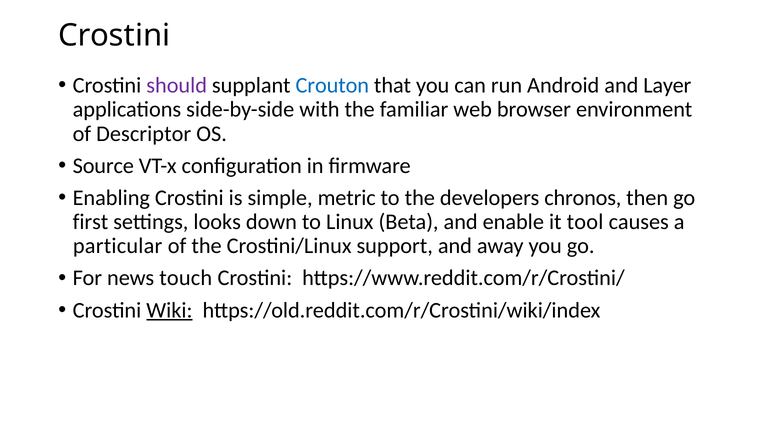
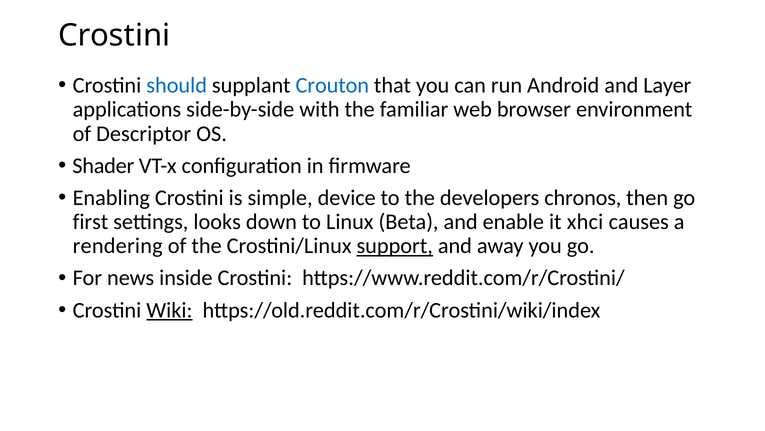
should colour: purple -> blue (177, 85)
Source: Source -> Shader (103, 165)
metric: metric -> device (347, 197)
tool: tool -> xhci (585, 222)
particular: particular -> rendering (118, 246)
support underline: none -> present (395, 246)
touch: touch -> inside (186, 278)
